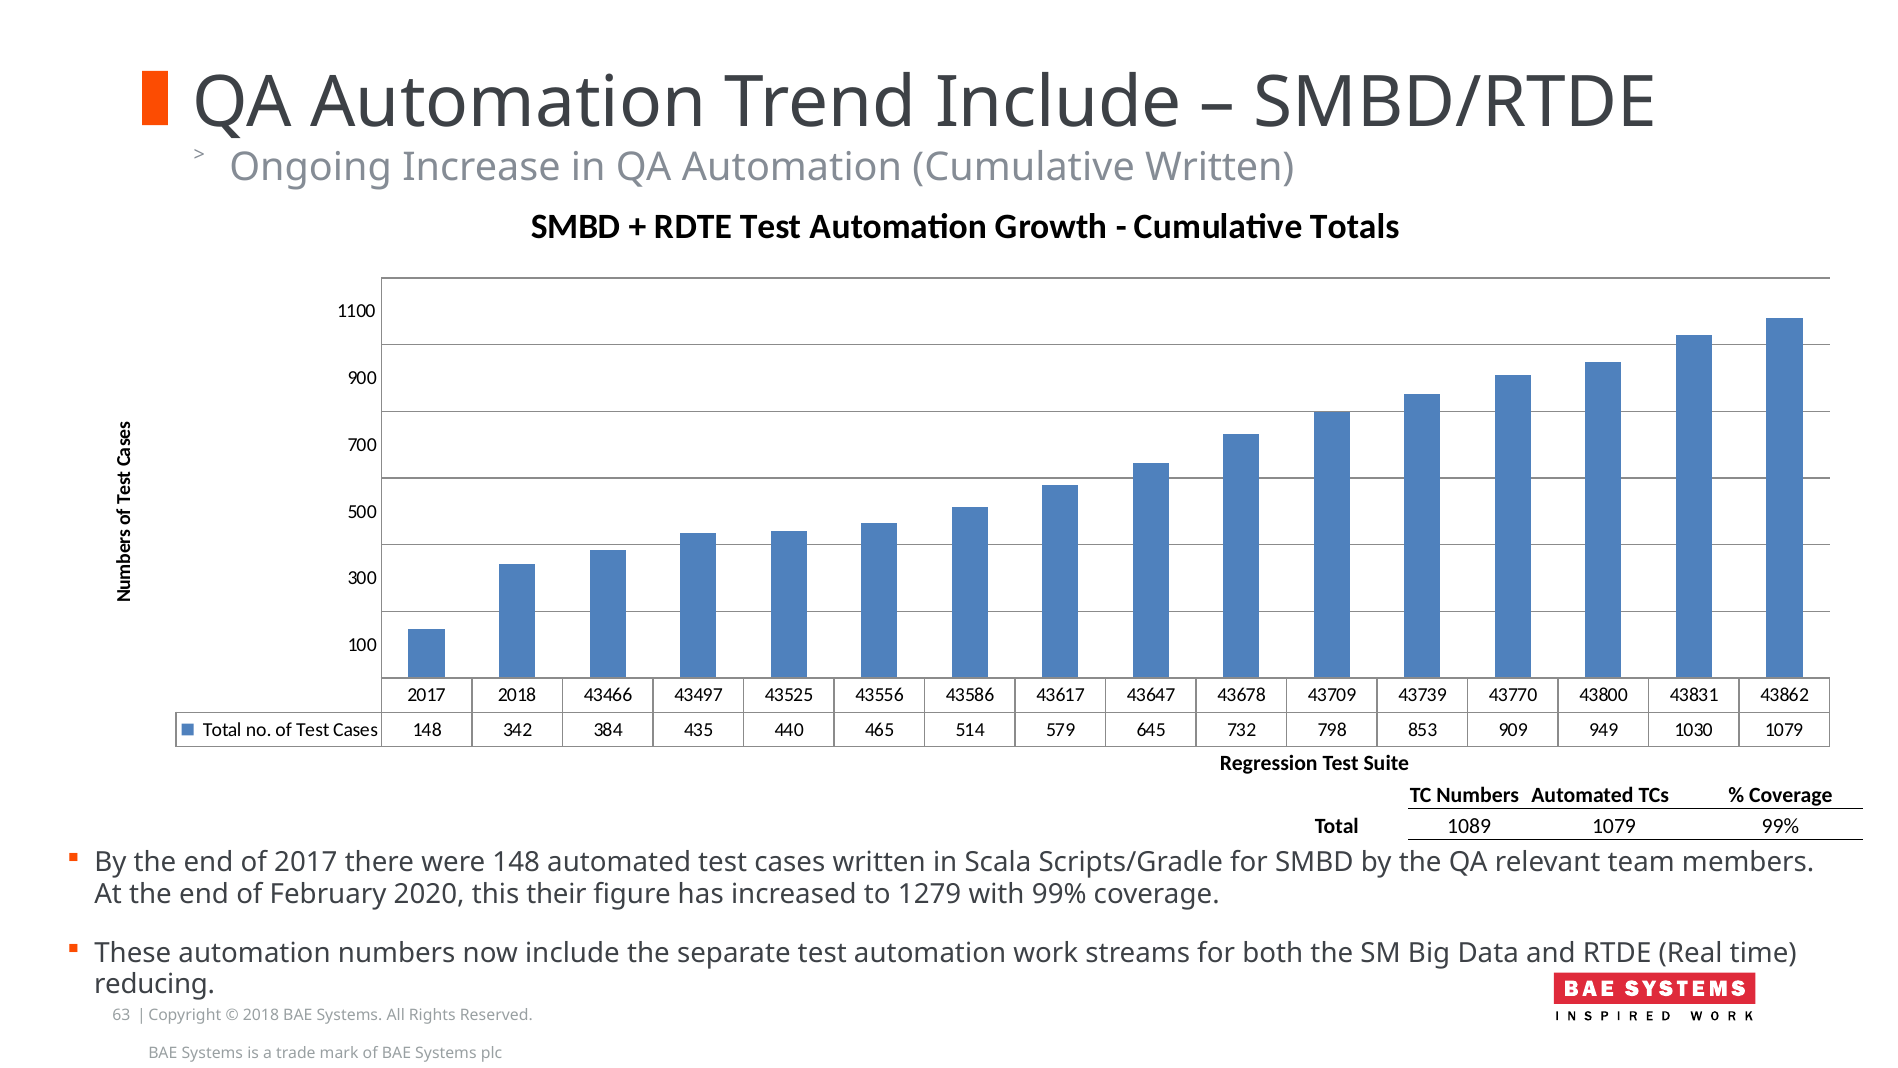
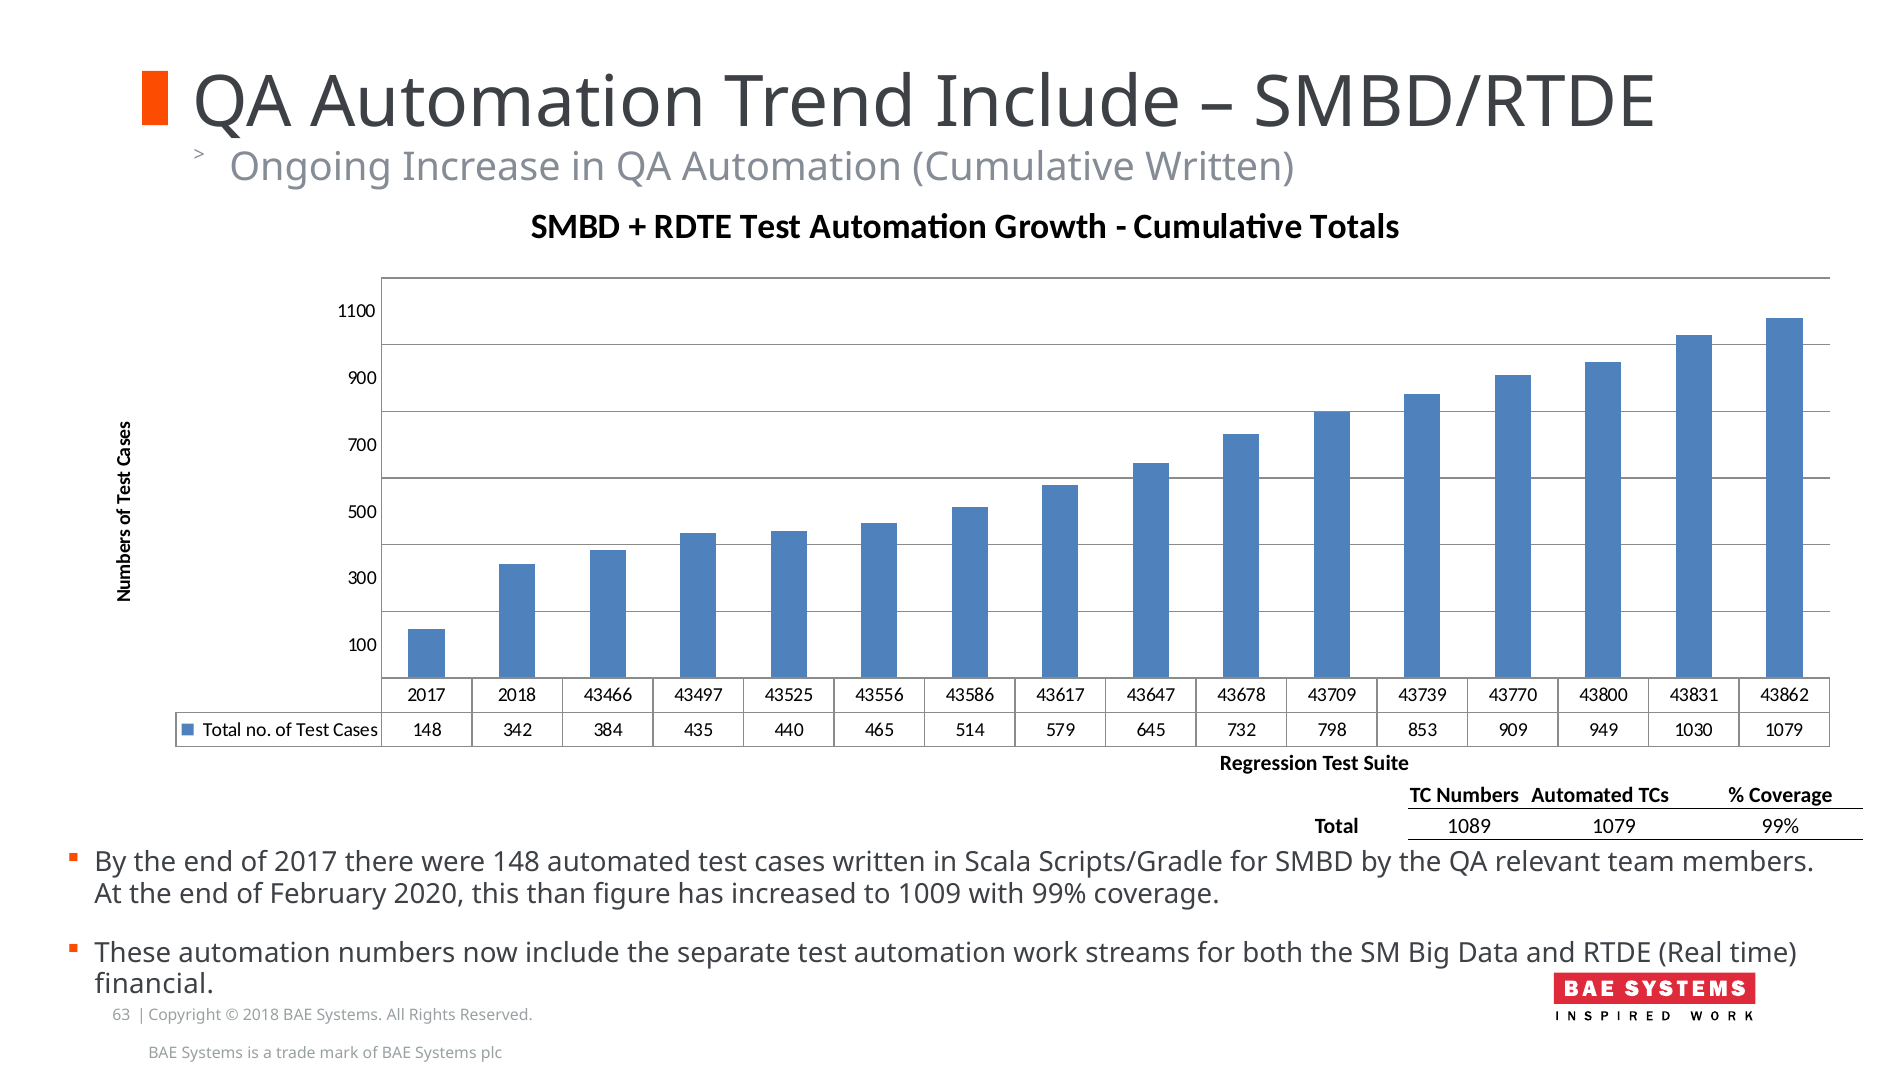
their: their -> than (556, 894)
1279: 1279 -> 1009 (930, 894)
reducing: reducing -> financial (154, 984)
